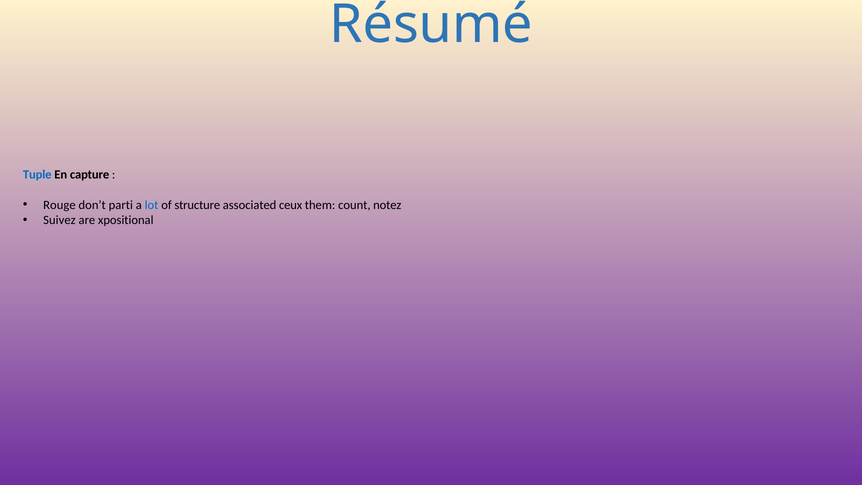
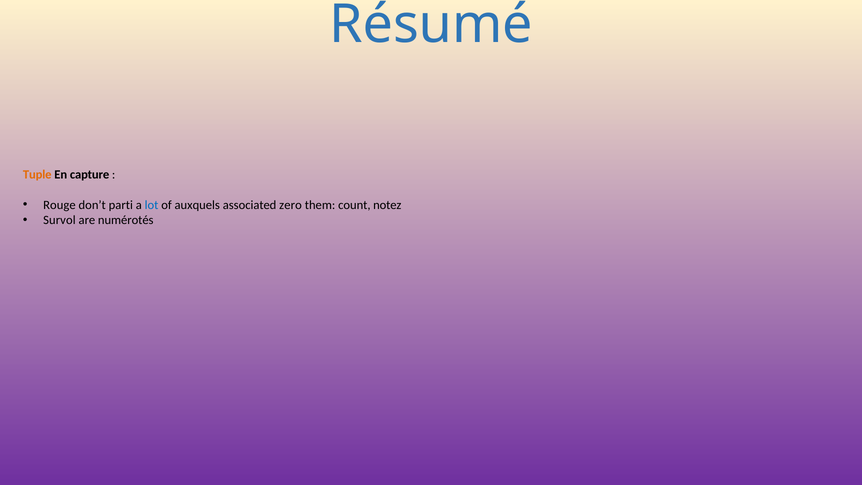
Tuple colour: blue -> orange (37, 175)
structure: structure -> auxquels (197, 205)
ceux: ceux -> zero (291, 205)
Suivez: Suivez -> Survol (59, 220)
xpositional: xpositional -> numérotés (126, 220)
